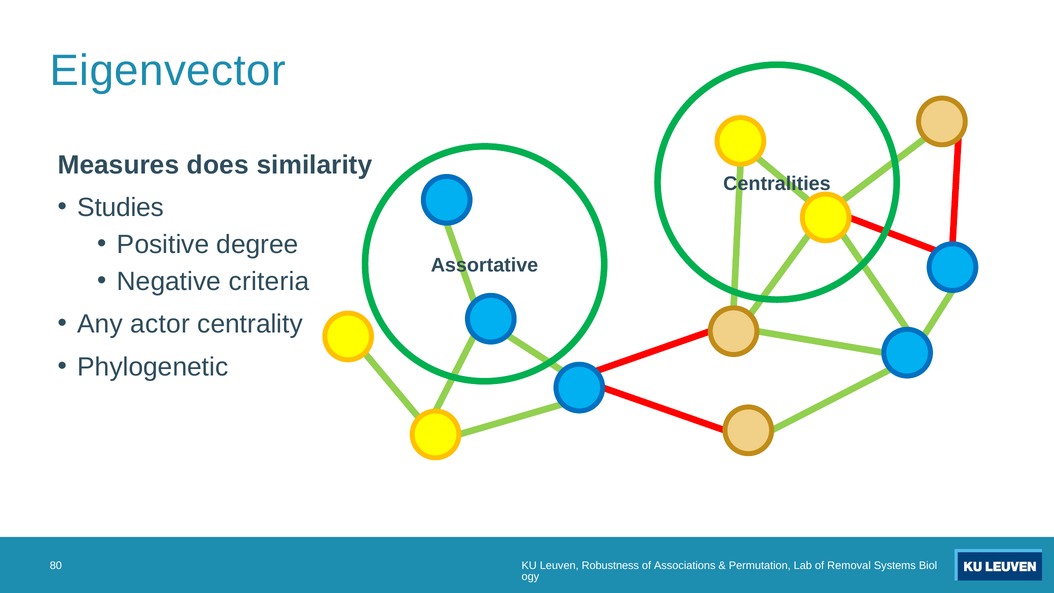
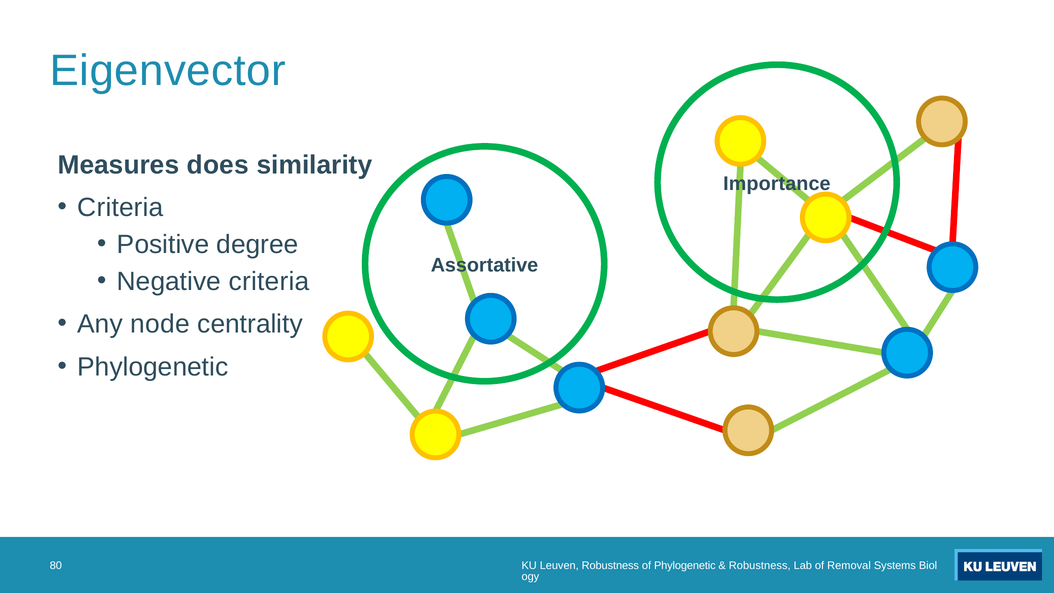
Centralities: Centralities -> Importance (777, 183)
Studies: Studies -> Criteria (121, 207)
actor: actor -> node (160, 324)
of Associations: Associations -> Phylogenetic (685, 566)
Permutation: Permutation -> Robustness (760, 566)
